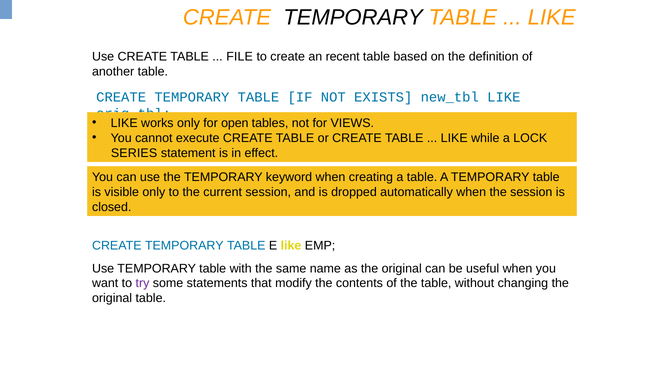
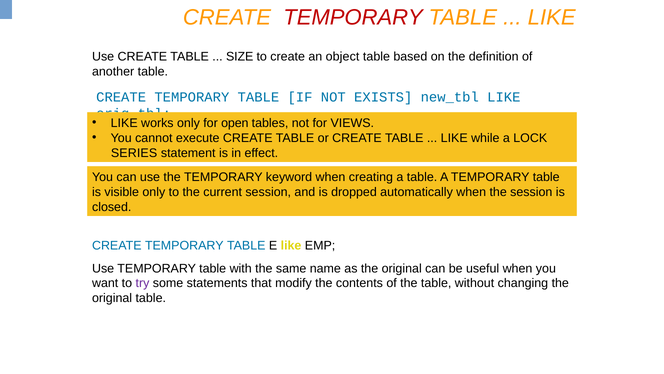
TEMPORARY colour: black -> red (353, 17)
FILE: FILE -> SIZE (240, 56)
recent: recent -> object (343, 56)
